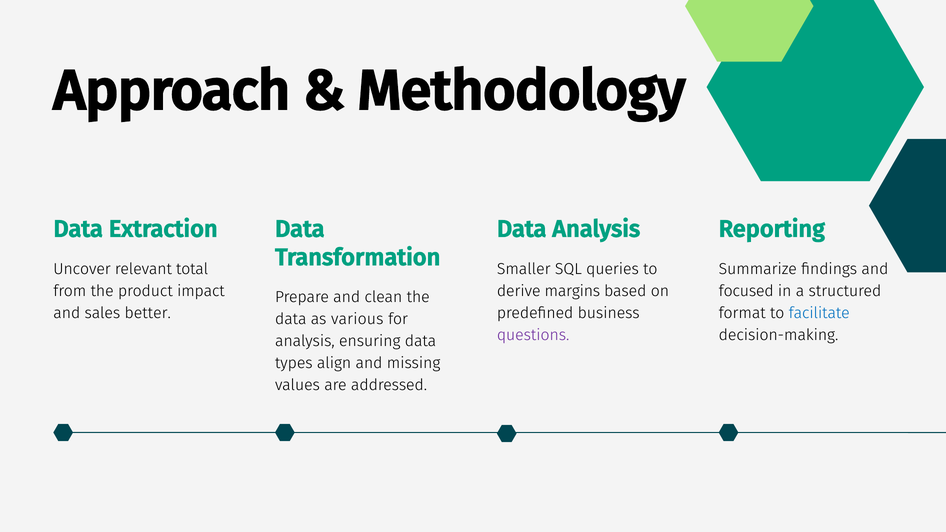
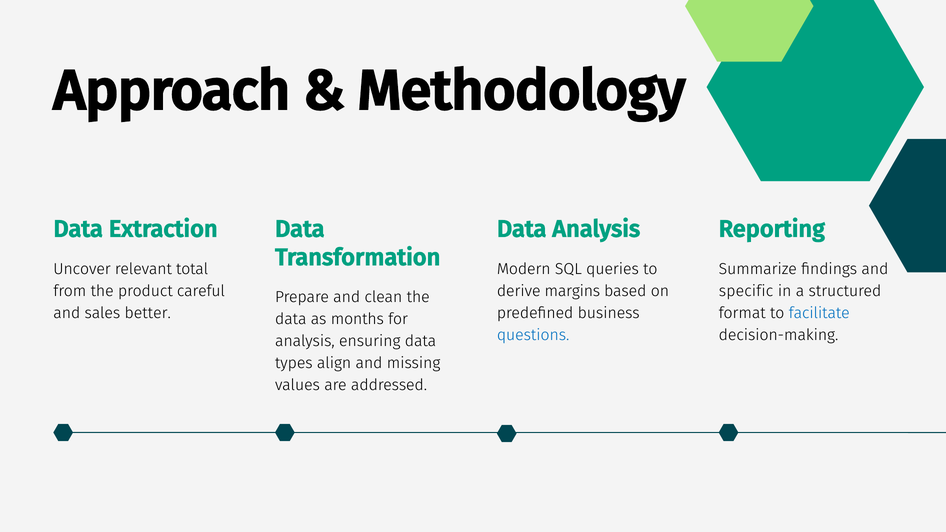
Smaller: Smaller -> Modern (524, 269)
focused: focused -> specific (746, 291)
impact: impact -> careful (201, 291)
various: various -> months (357, 319)
questions colour: purple -> blue (533, 335)
